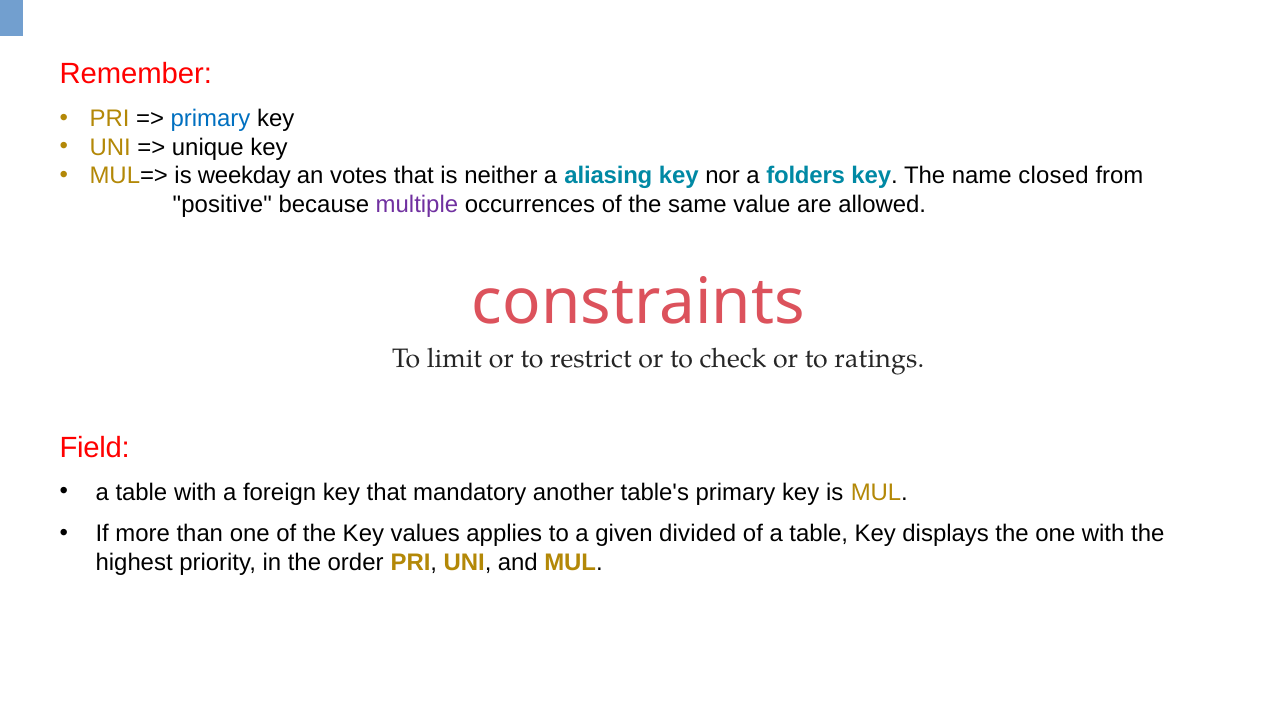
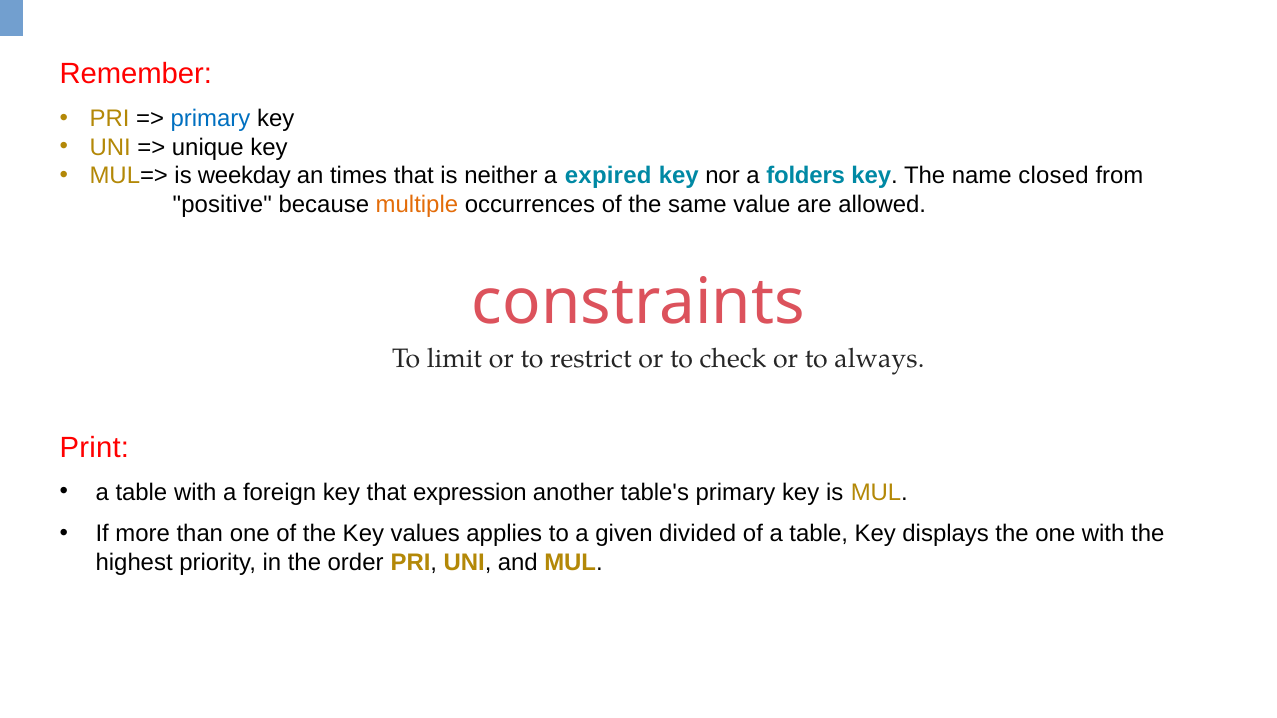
votes: votes -> times (359, 176)
aliasing: aliasing -> expired (608, 176)
multiple colour: purple -> orange (417, 205)
ratings: ratings -> always (879, 359)
Field: Field -> Print (94, 448)
mandatory: mandatory -> expression (470, 492)
